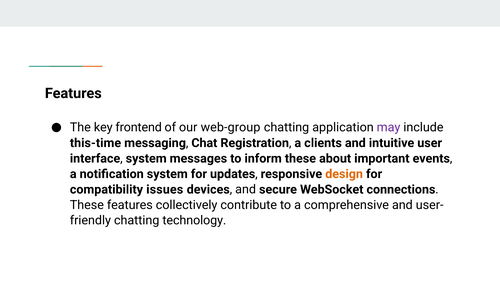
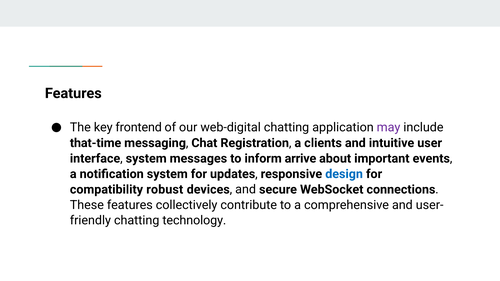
web-group: web-group -> web-digital (231, 128)
this-time: this-time -> that-time (96, 143)
inform these: these -> arrive (300, 159)
design colour: orange -> blue (344, 174)
issues: issues -> robust (165, 190)
